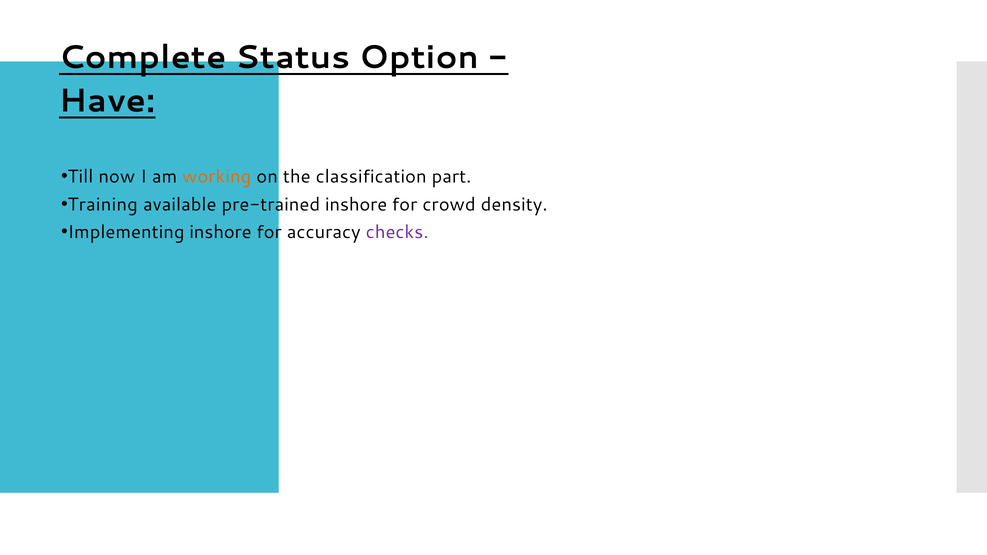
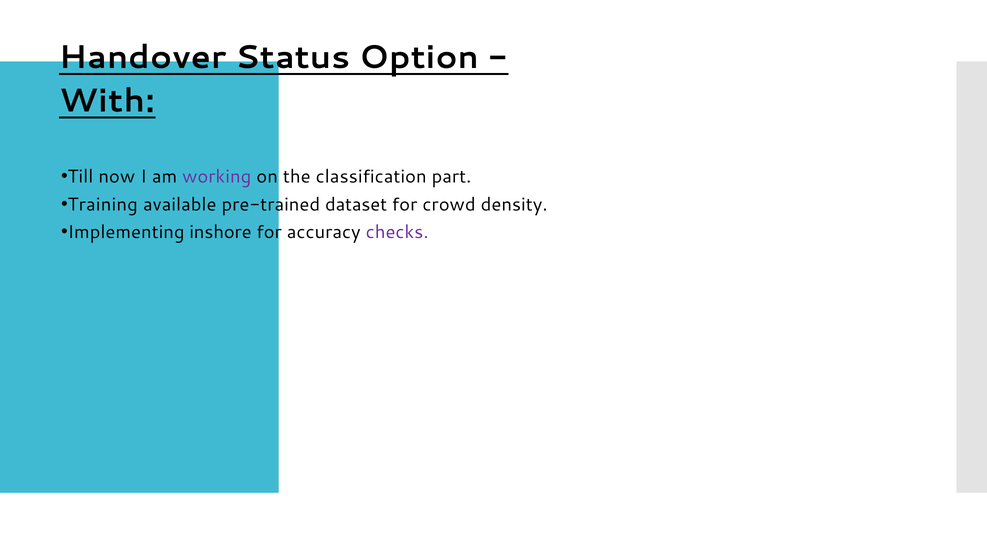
Complete: Complete -> Handover (143, 57)
Have: Have -> With (107, 101)
working colour: orange -> purple (217, 177)
pre-trained inshore: inshore -> dataset (356, 205)
